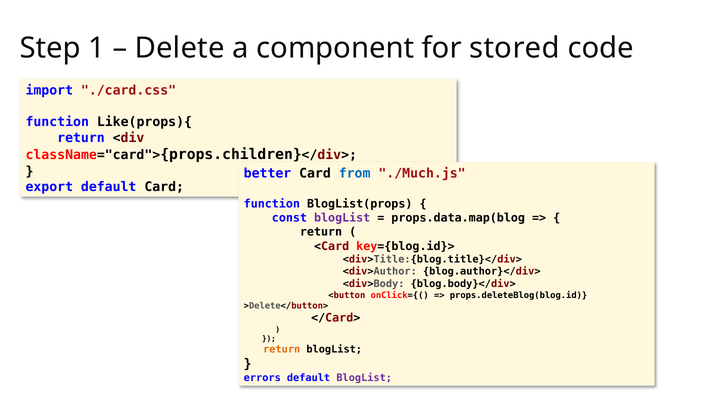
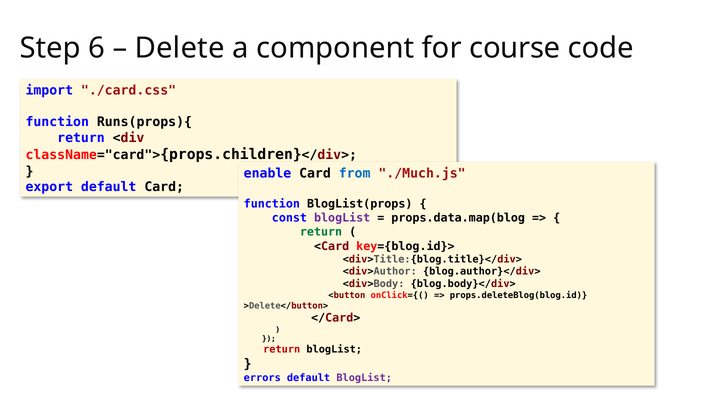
1: 1 -> 6 (97, 48)
stored: stored -> course (515, 48)
Like(props){: Like(props){ -> Runs(props){ (144, 122)
better: better -> enable (268, 174)
return colour: black -> green (321, 232)
return colour: orange -> red (282, 350)
